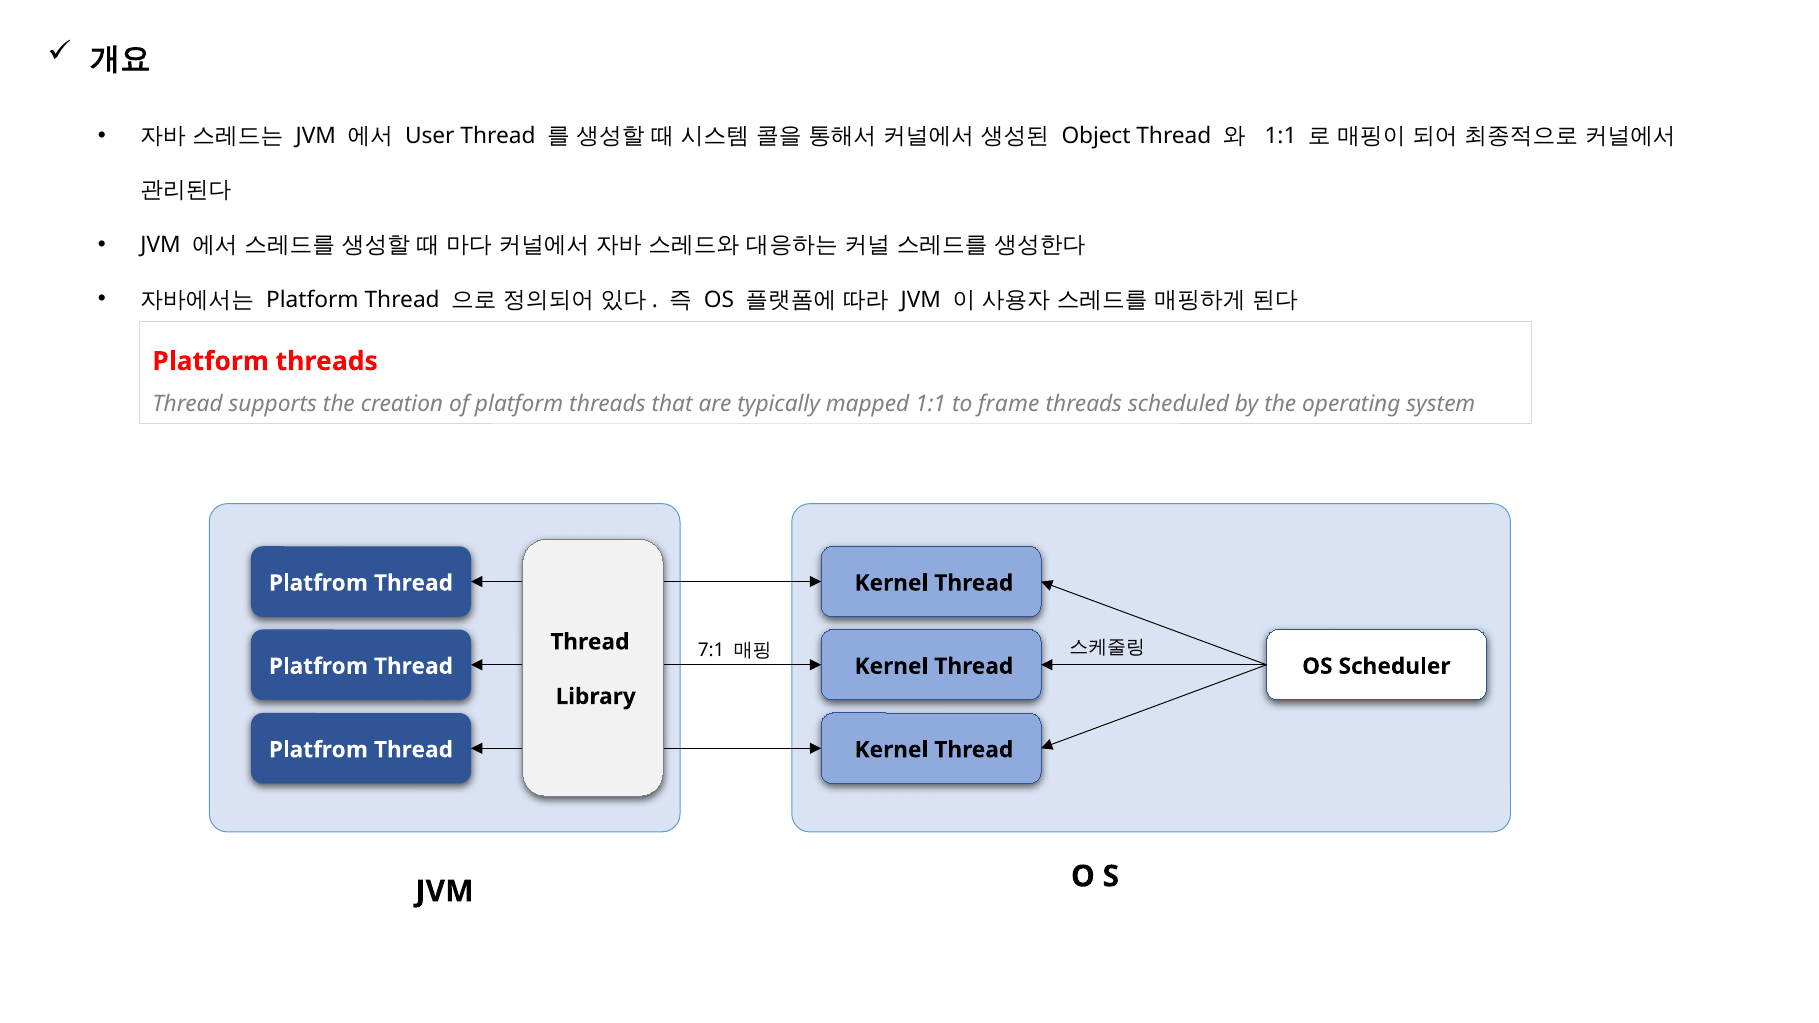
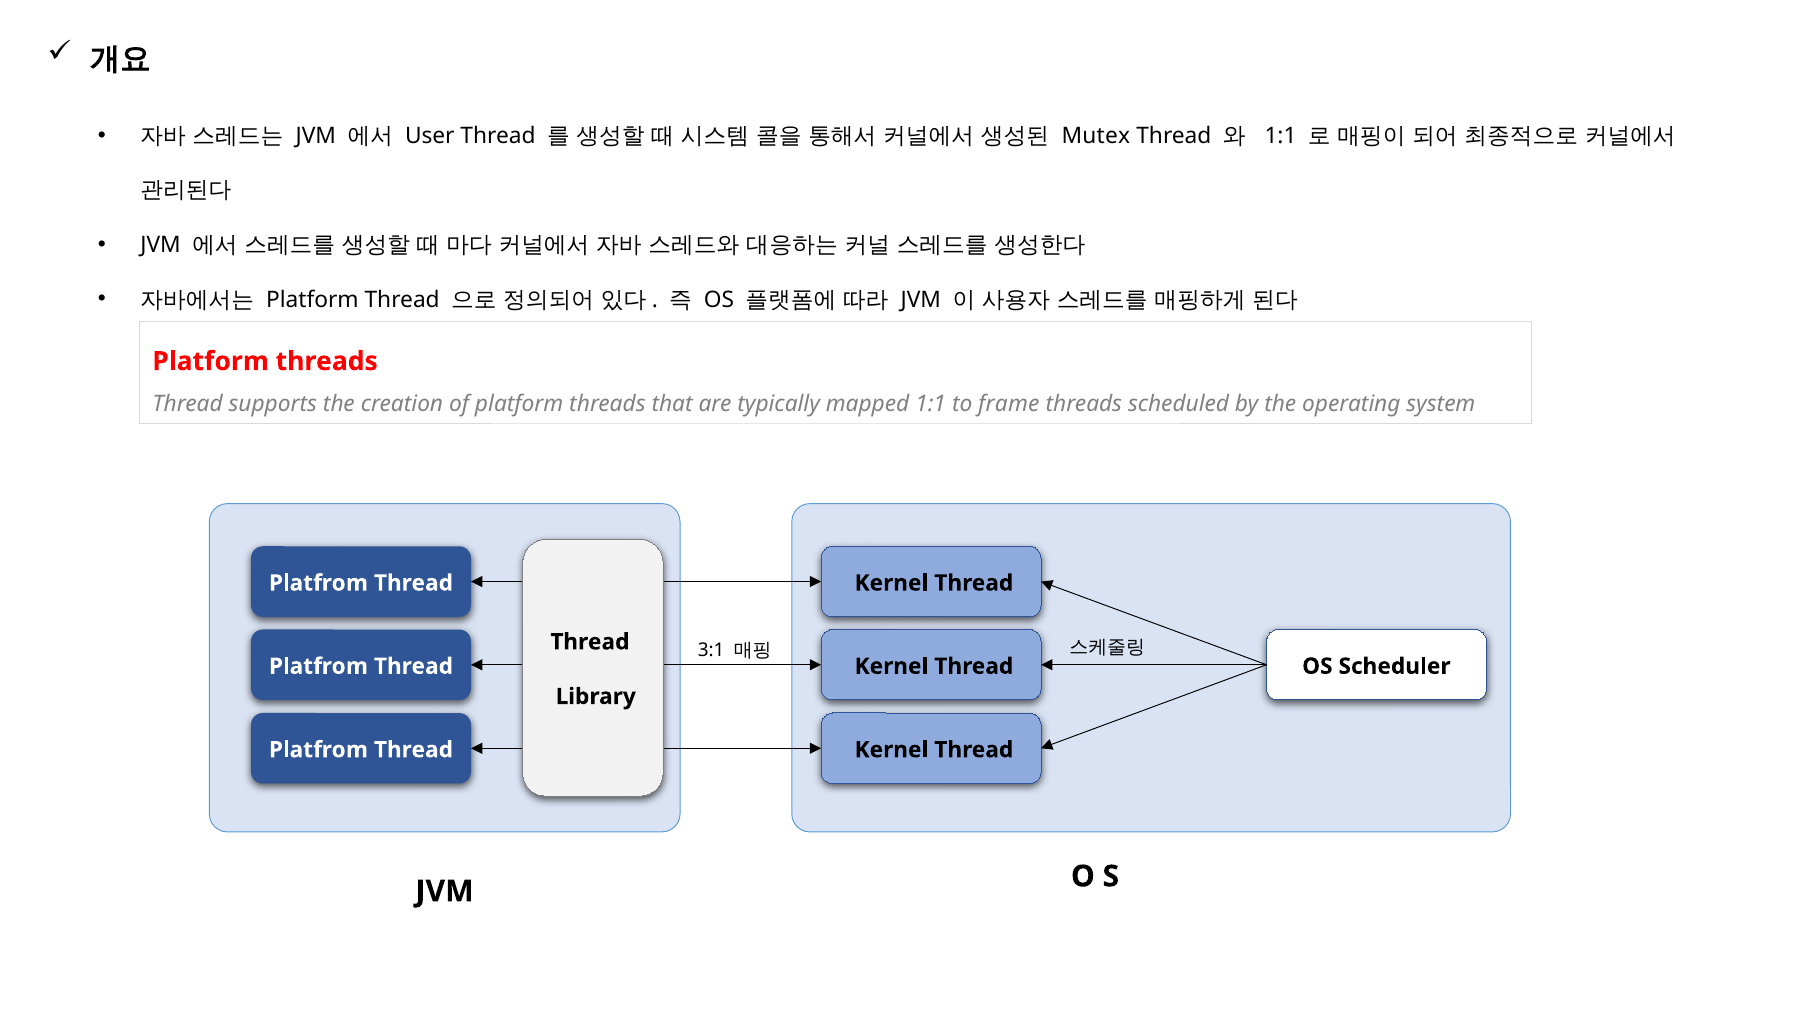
Object: Object -> Mutex (1096, 136)
7:1: 7:1 -> 3:1 (711, 651)
